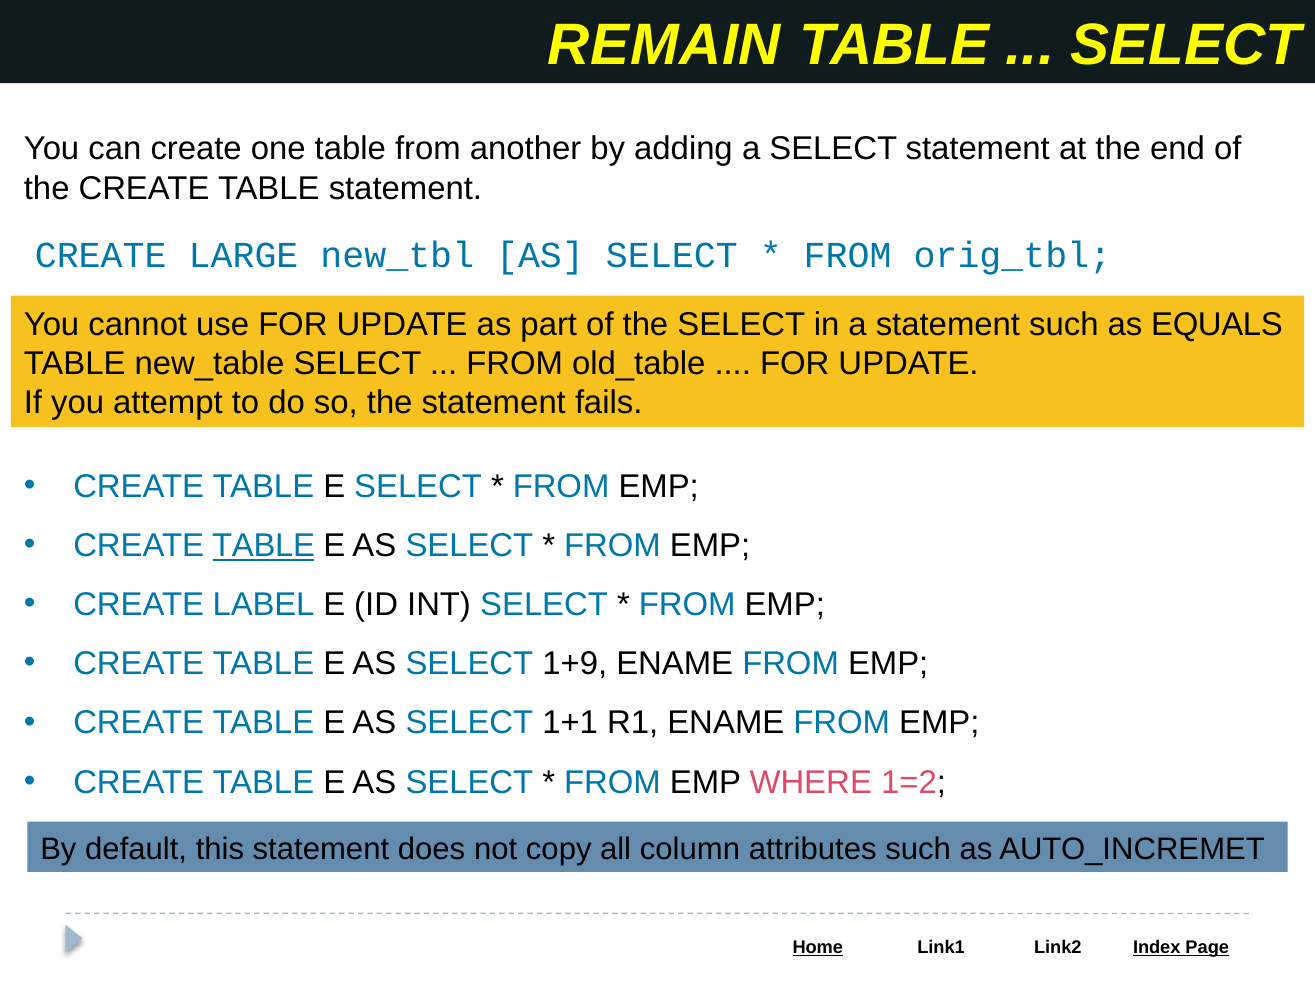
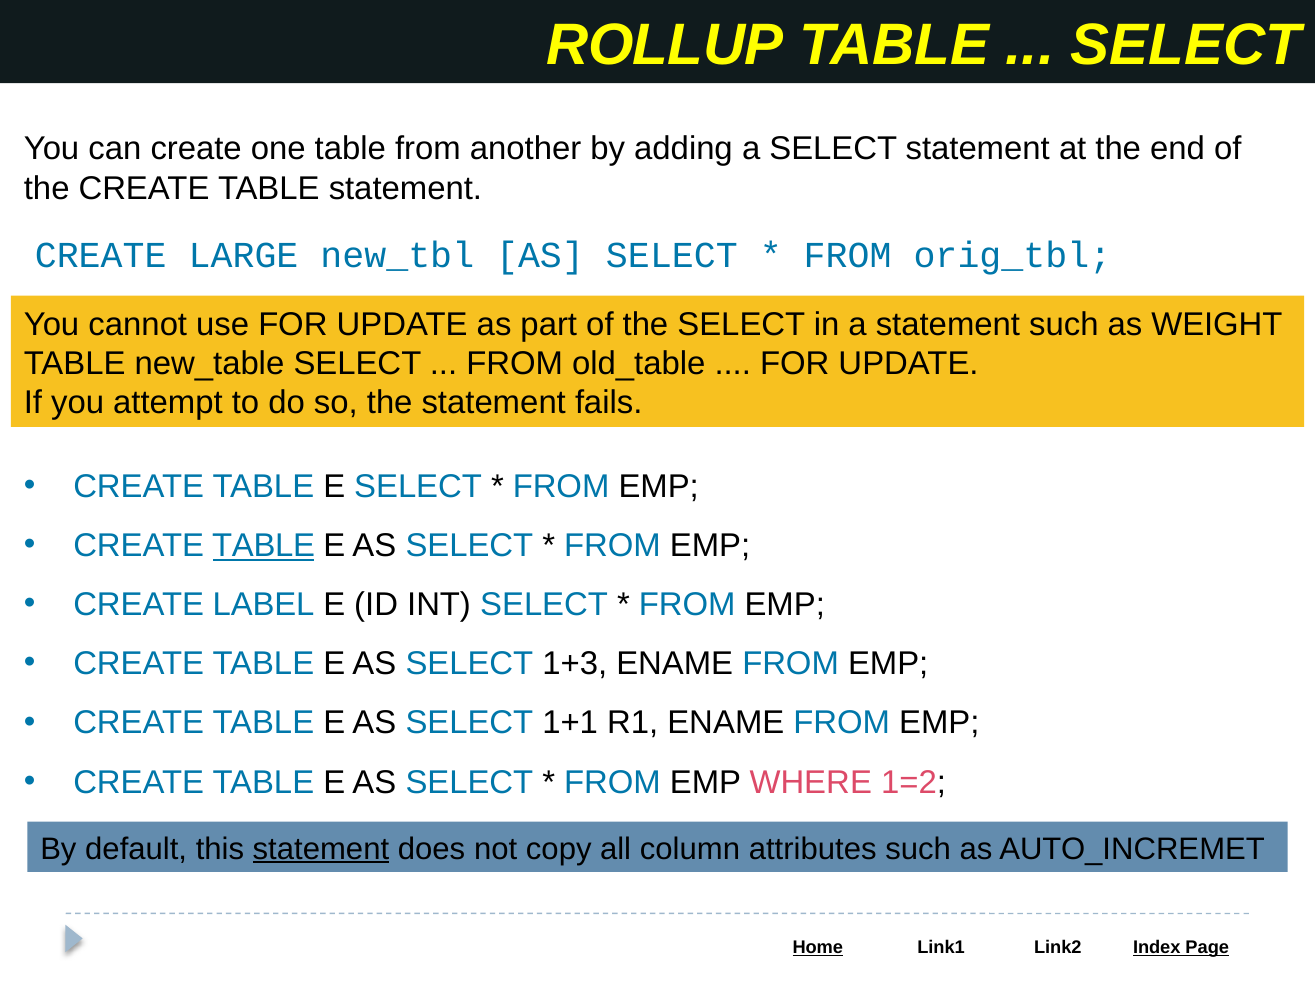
REMAIN: REMAIN -> ROLLUP (665, 46)
EQUALS: EQUALS -> WEIGHT (1217, 324)
1+9: 1+9 -> 1+3 (575, 664)
statement underline: none -> present (321, 849)
